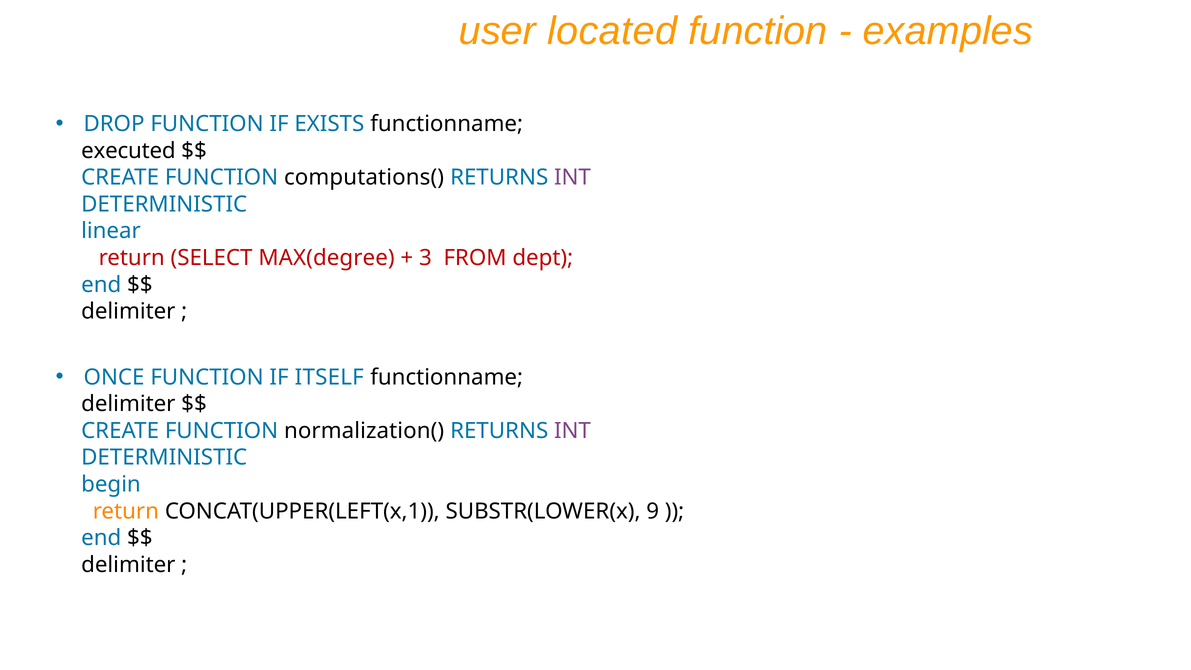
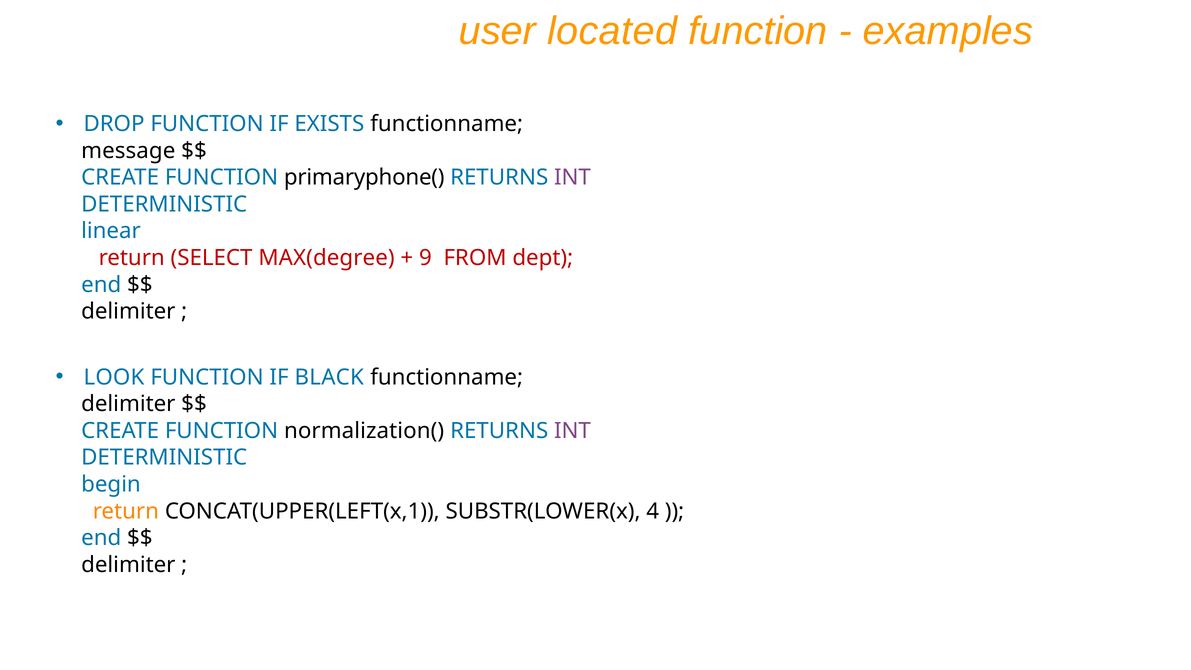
executed: executed -> message (128, 151)
computations(: computations( -> primaryphone( (364, 178)
3: 3 -> 9 (426, 258)
ONCE: ONCE -> LOOK (114, 377)
ITSELF: ITSELF -> BLACK (329, 377)
9: 9 -> 4 (653, 511)
